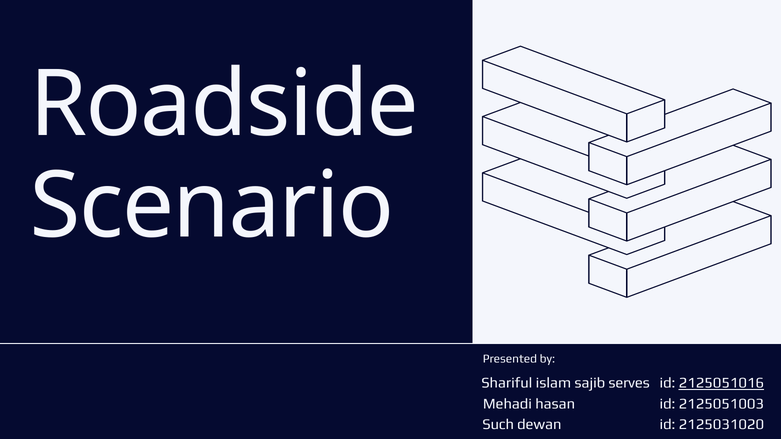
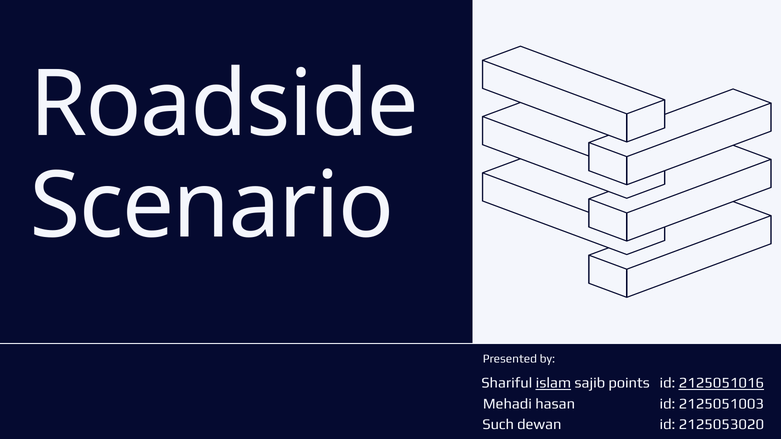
islam underline: none -> present (553, 383)
serves: serves -> points (629, 383)
2125031020: 2125031020 -> 2125053020 (721, 425)
